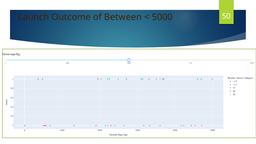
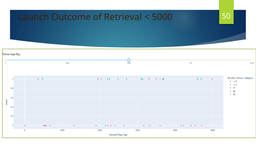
Between: Between -> Retrieval (123, 17)
